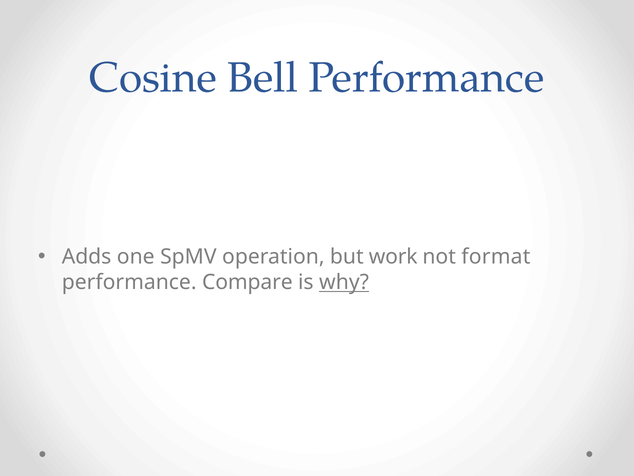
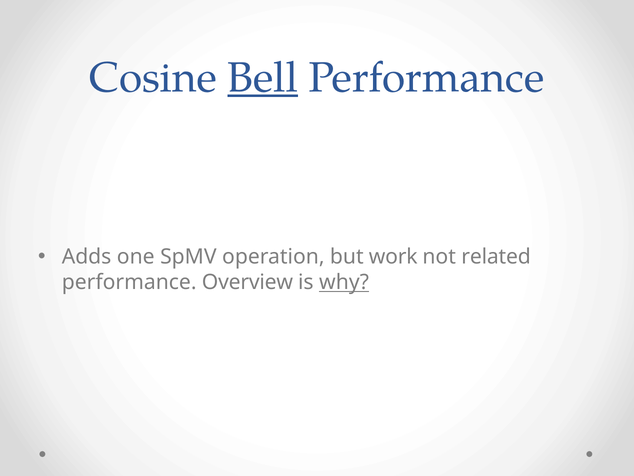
Bell underline: none -> present (263, 78)
format: format -> related (496, 257)
Compare: Compare -> Overview (247, 282)
